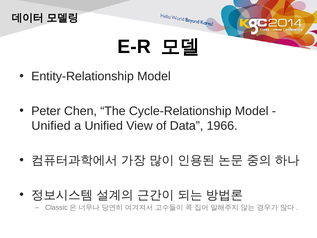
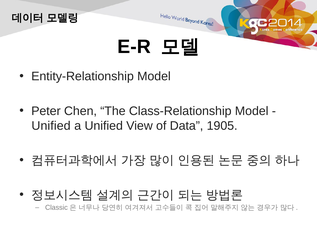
Cycle-Relationship: Cycle-Relationship -> Class-Relationship (180, 111)
1966: 1966 -> 1905 (222, 126)
